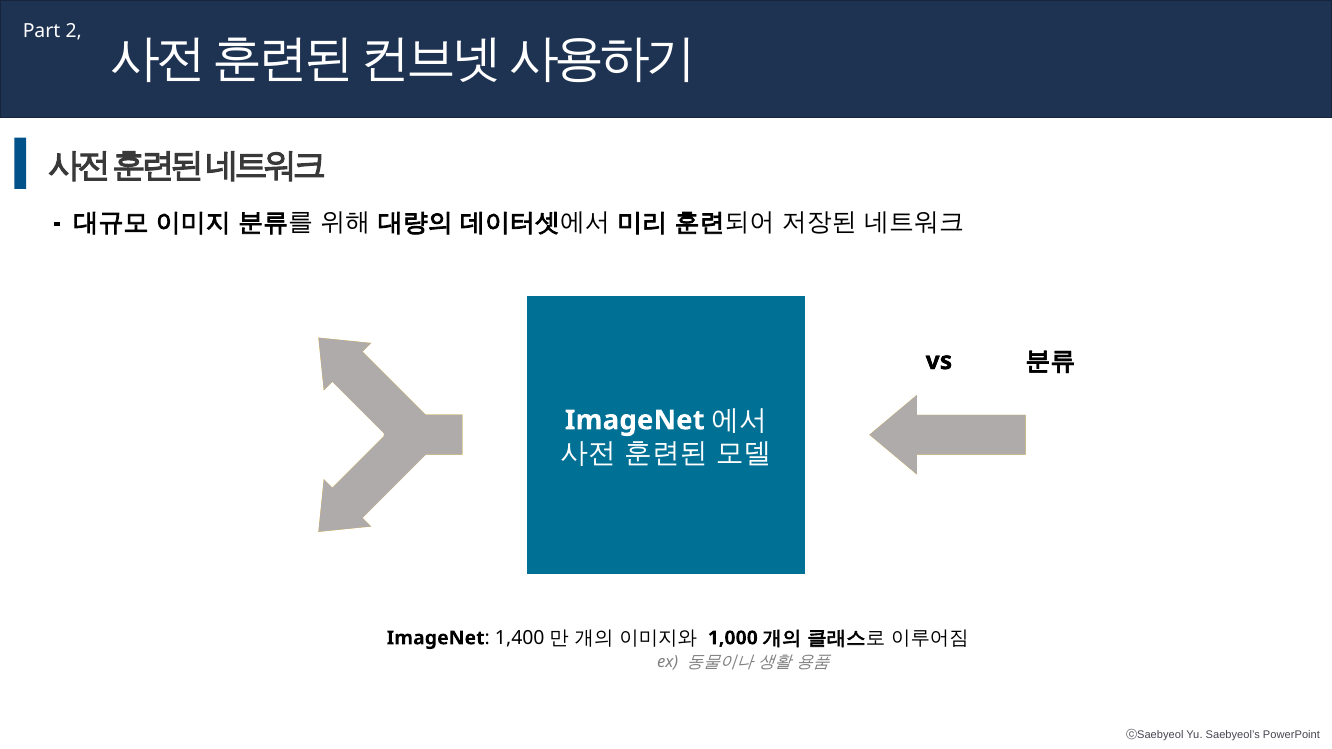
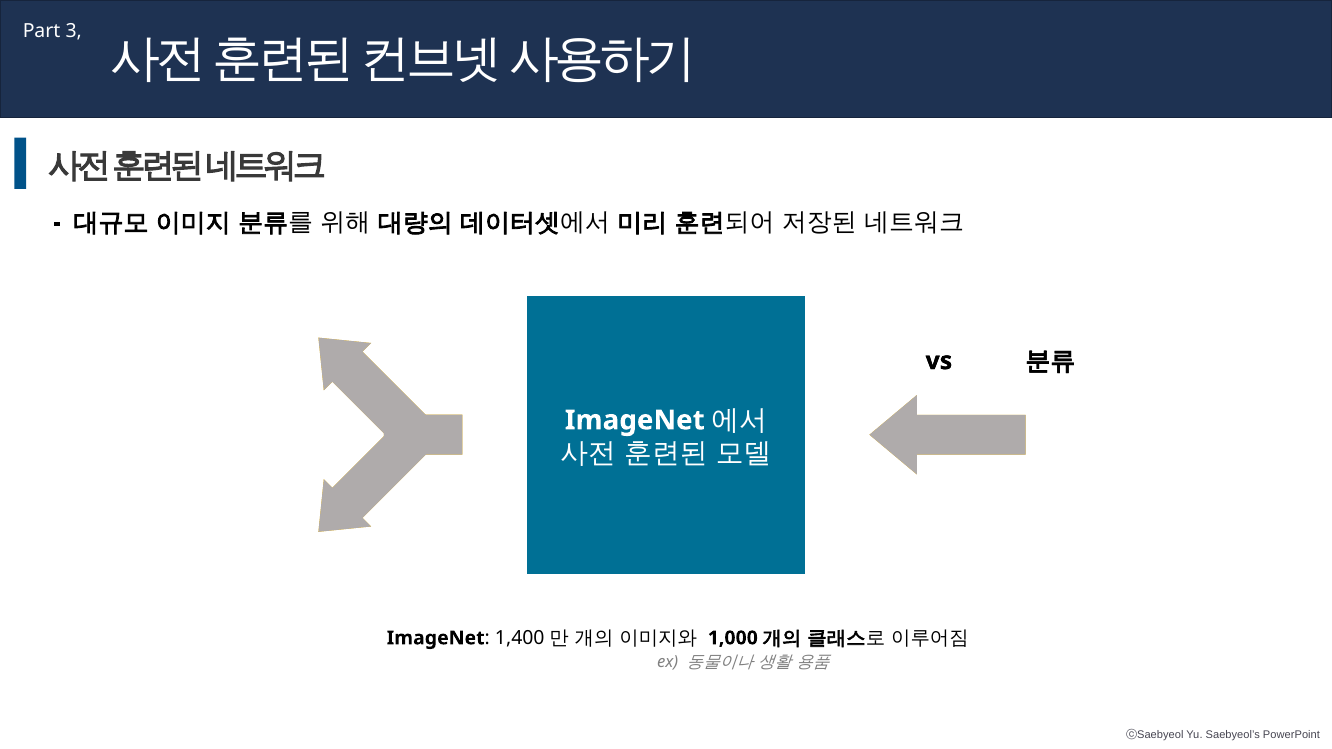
2: 2 -> 3 (74, 31)
